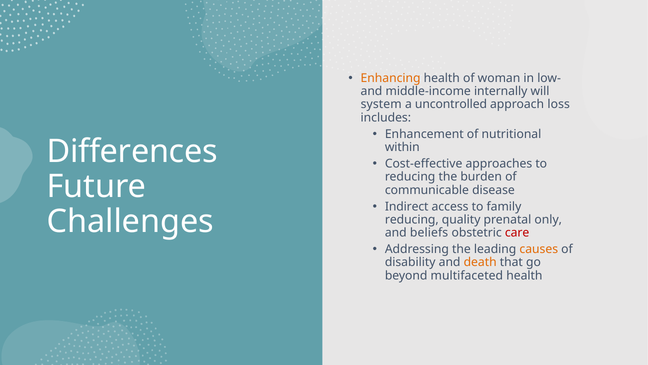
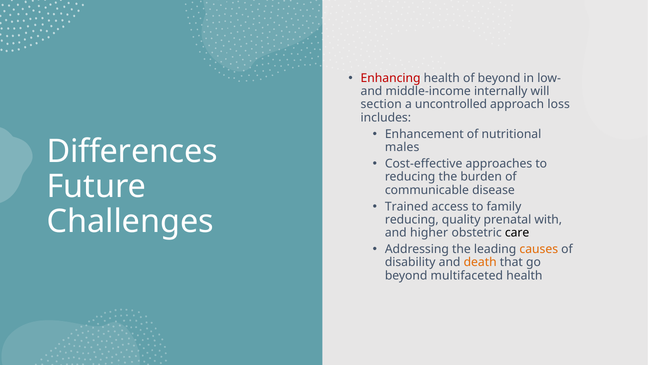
Enhancing colour: orange -> red (391, 78)
of woman: woman -> beyond (499, 78)
system: system -> section (381, 104)
within: within -> males (402, 147)
Indirect: Indirect -> Trained (407, 206)
only: only -> with (548, 219)
beliefs: beliefs -> higher (429, 232)
care colour: red -> black (517, 232)
